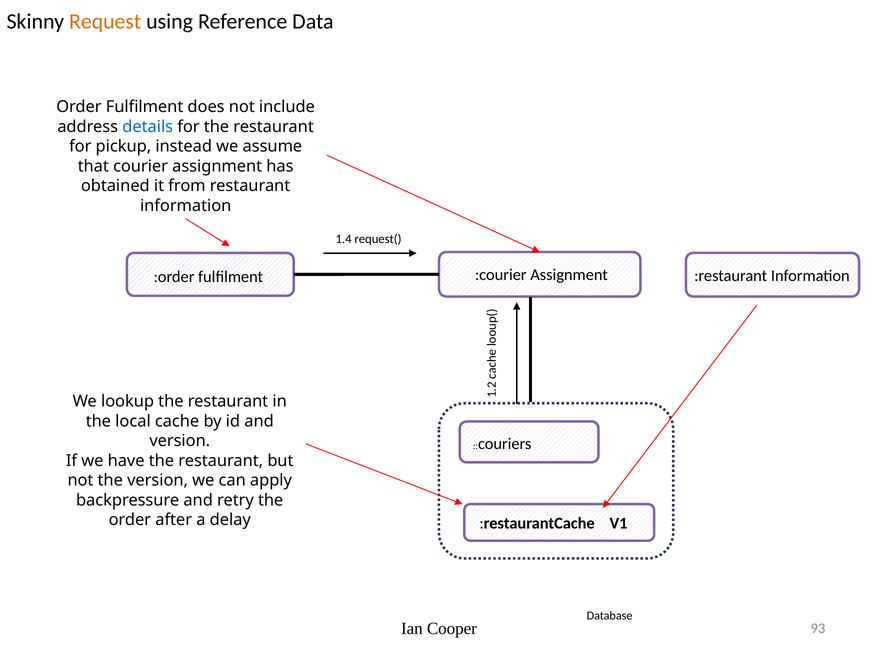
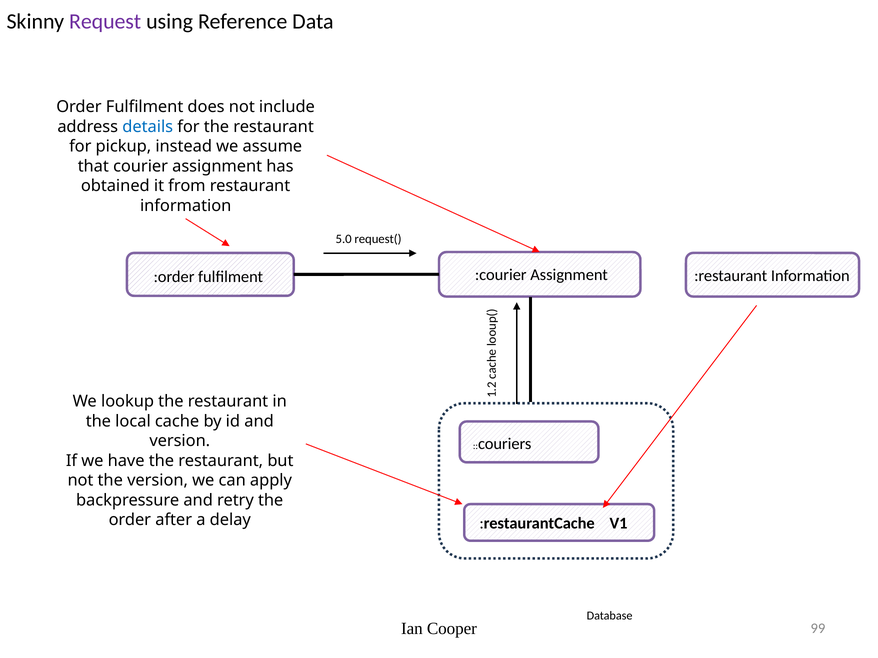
Request colour: orange -> purple (105, 22)
1.4: 1.4 -> 5.0 (344, 239)
93: 93 -> 99 (818, 629)
